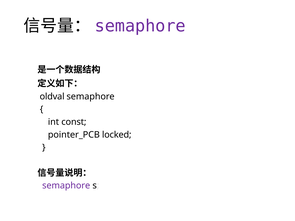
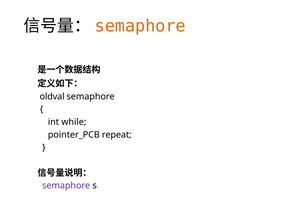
semaphore colour: purple -> orange (140, 26)
const: const -> while (74, 122)
locked: locked -> repeat (117, 135)
